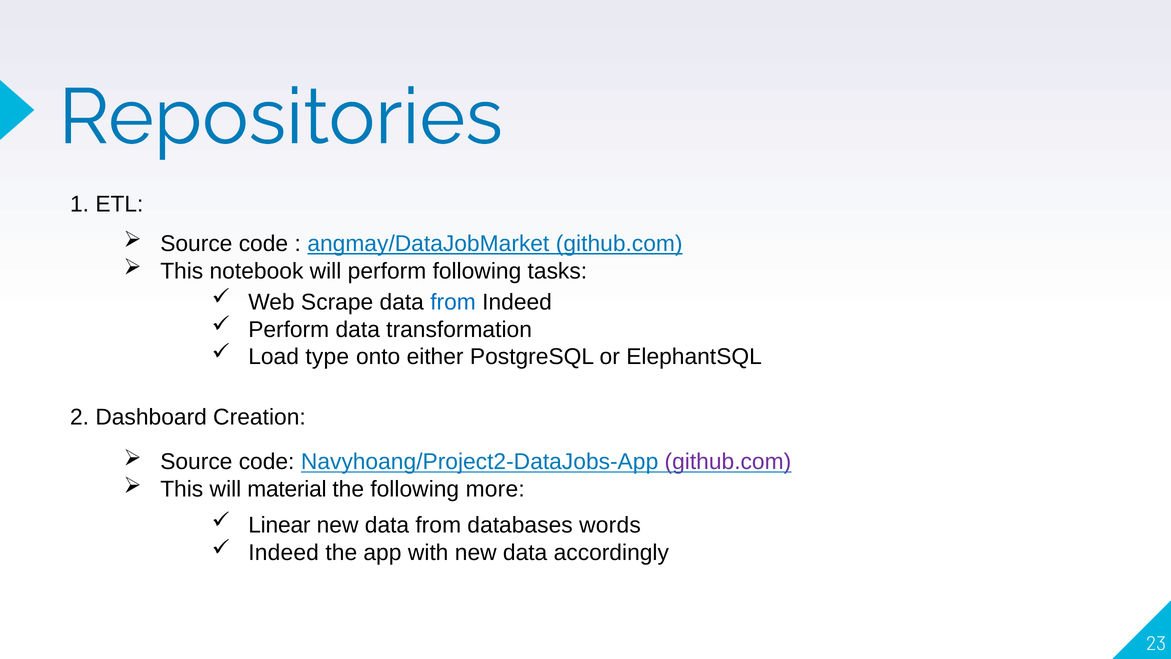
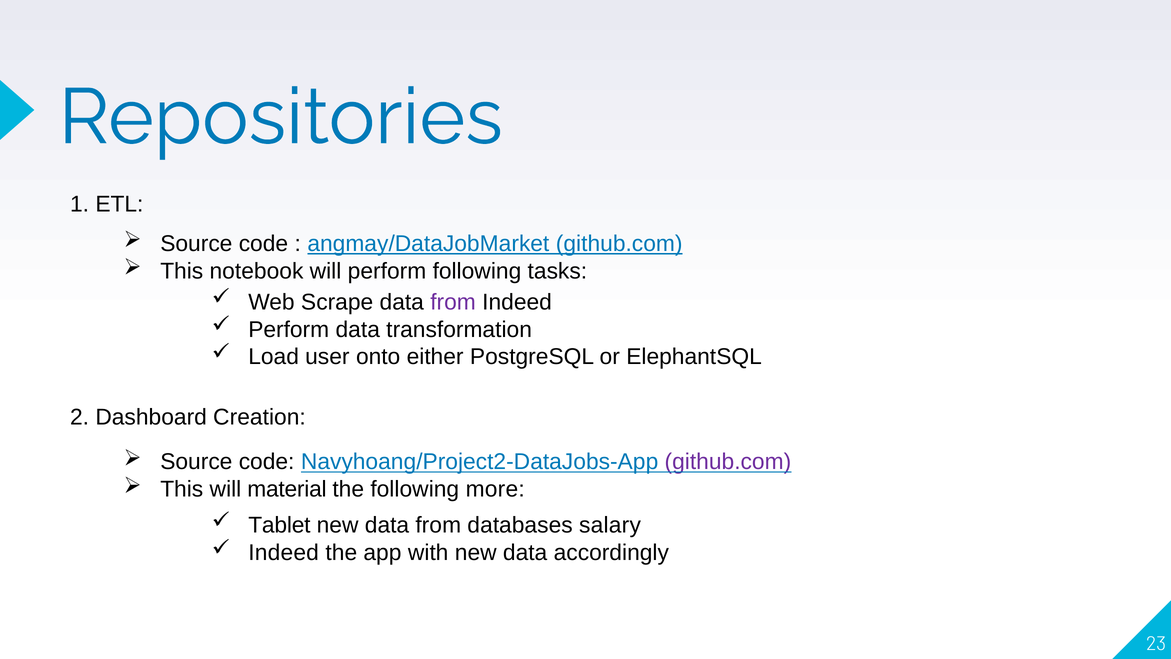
from colour: blue -> purple (453, 302)
type: type -> user (327, 357)
Linear: Linear -> Tablet (279, 525)
words: words -> salary (610, 525)
